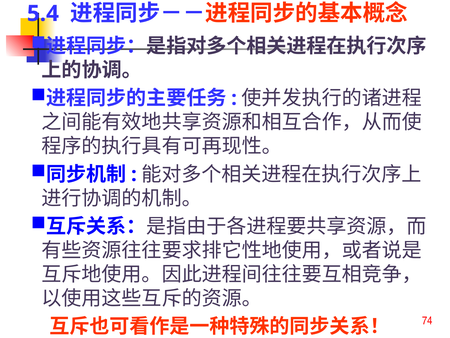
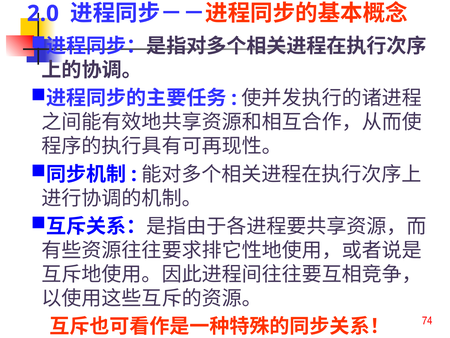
5.4: 5.4 -> 2.0 (43, 14)
